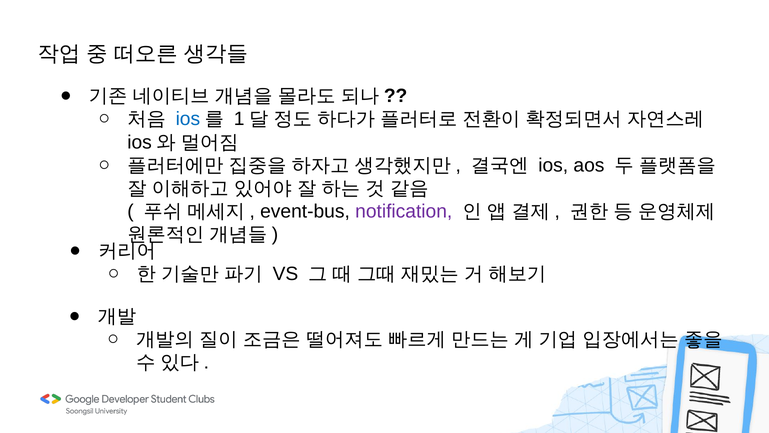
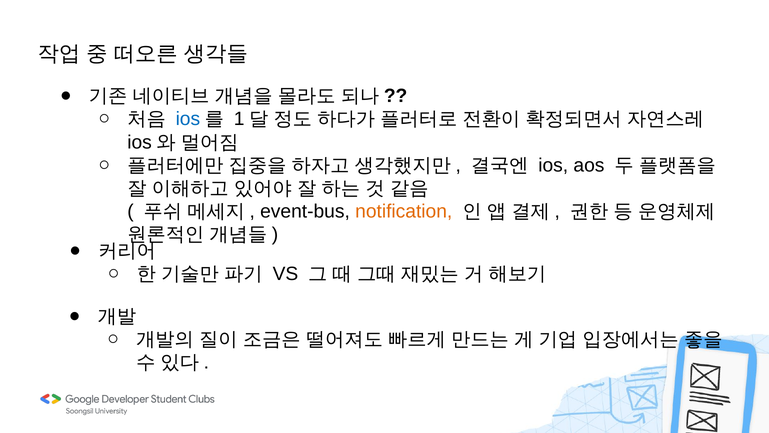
notification colour: purple -> orange (404, 211)
